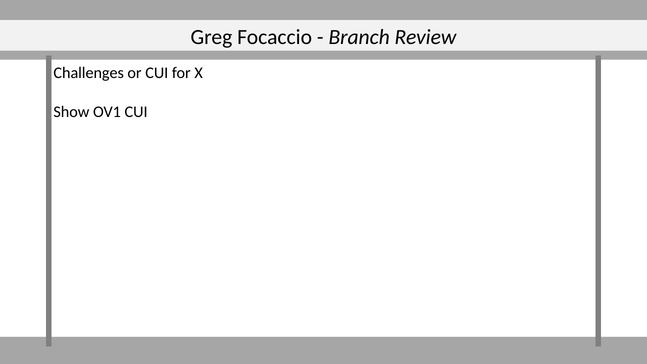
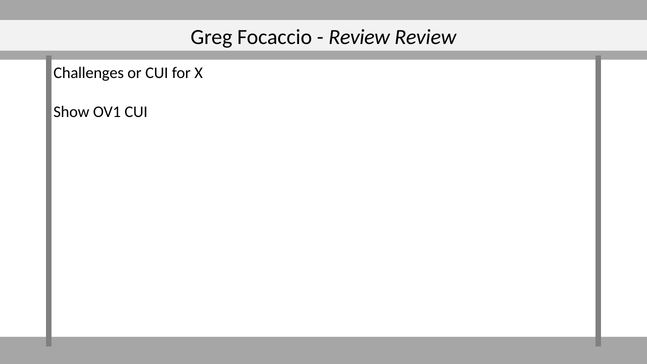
Branch: Branch -> Review (359, 37)
